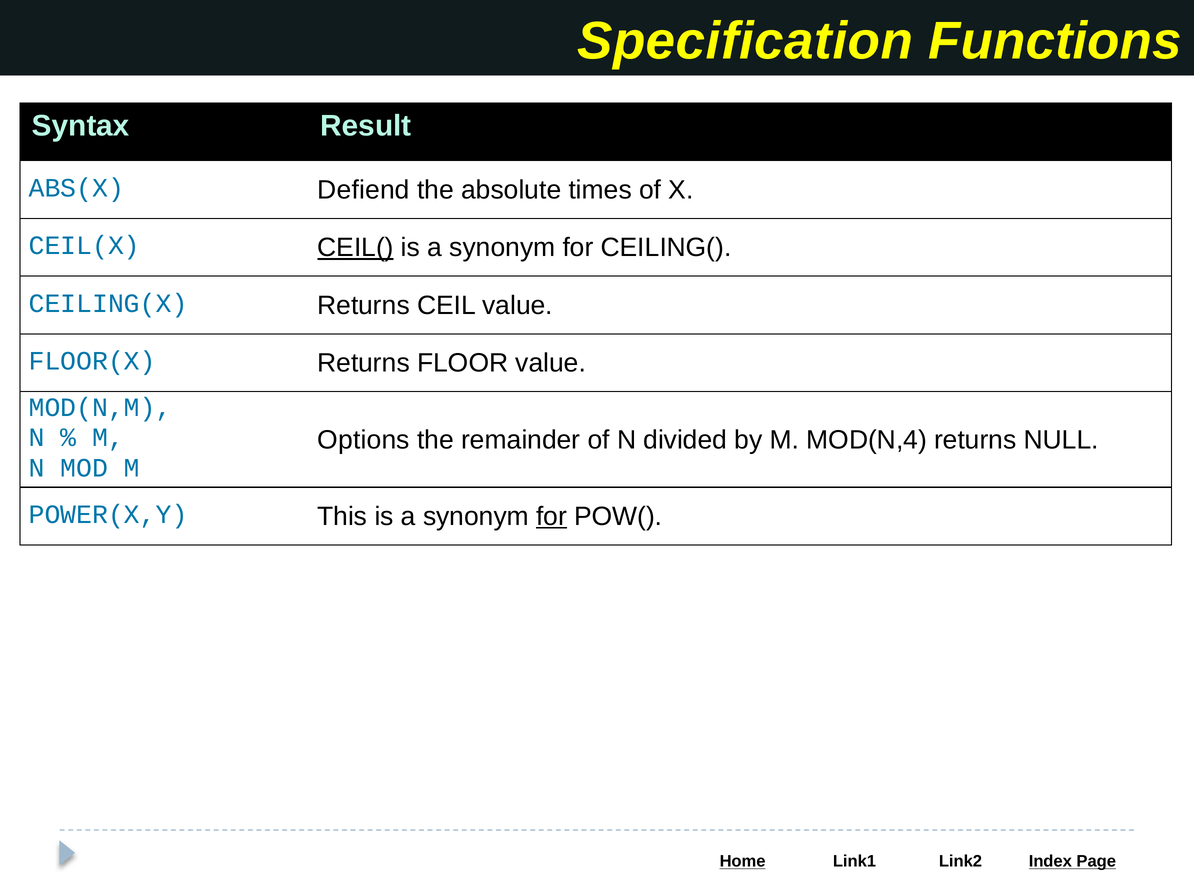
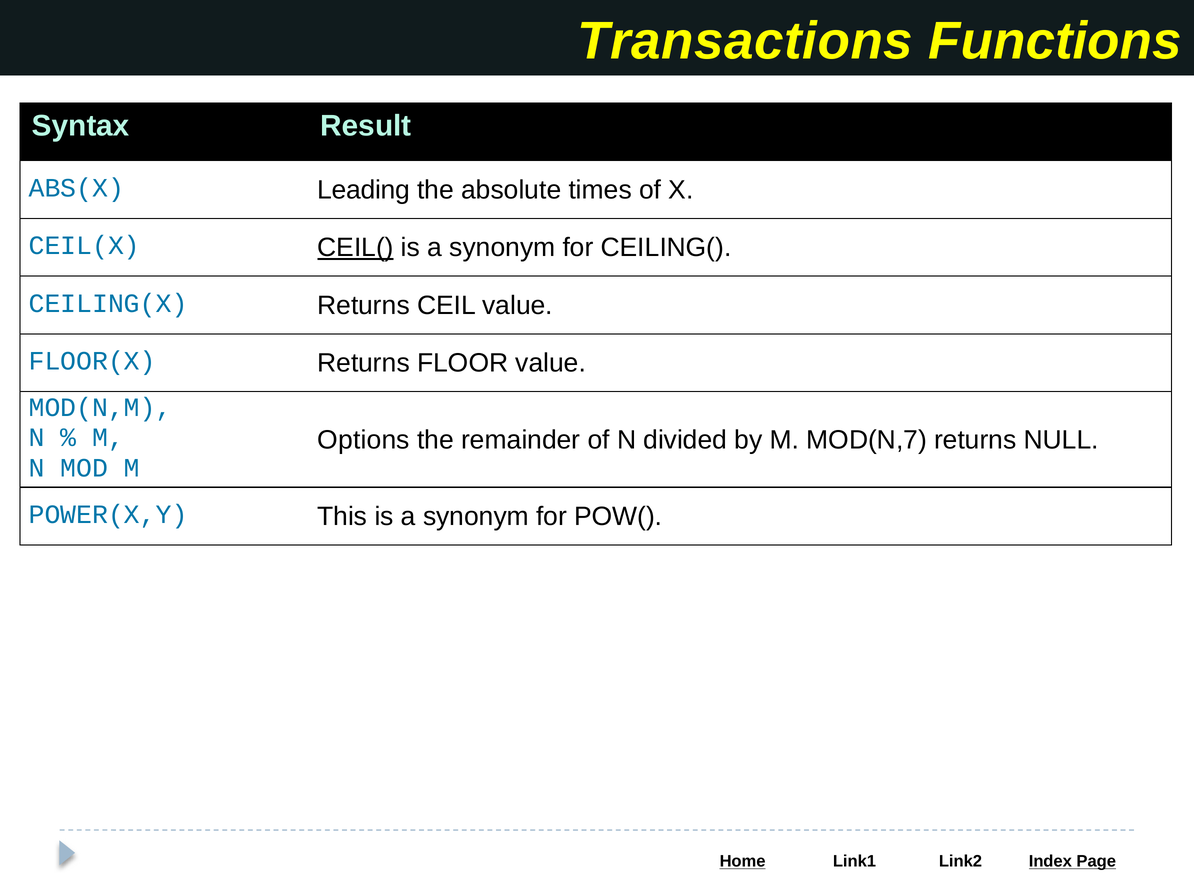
Specification: Specification -> Transactions (745, 41)
Defiend: Defiend -> Leading (364, 190)
MOD(N,4: MOD(N,4 -> MOD(N,7 (867, 440)
for underline: present -> none (552, 516)
